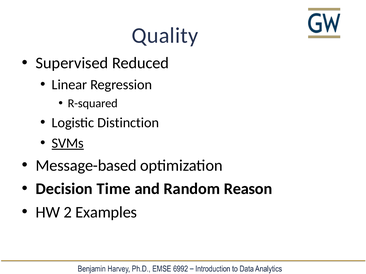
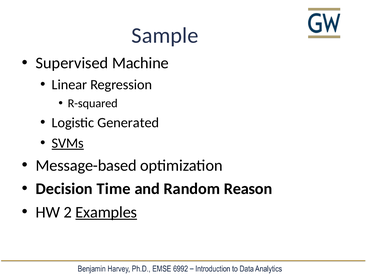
Quality: Quality -> Sample (165, 36)
Reduced: Reduced -> Machine (140, 63)
Distinction: Distinction -> Generated (128, 123)
Examples underline: none -> present (106, 213)
